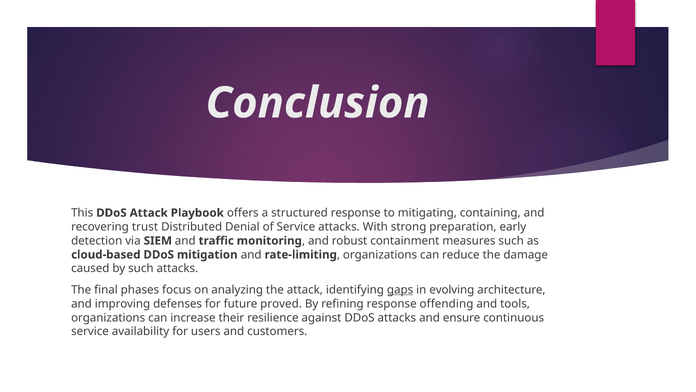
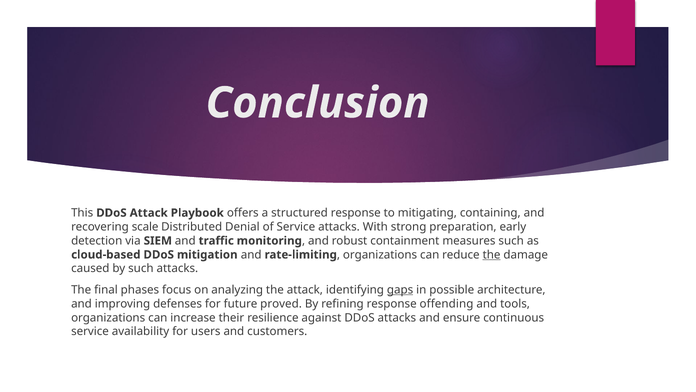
trust: trust -> scale (145, 227)
the underline: none -> present (492, 254)
evolving: evolving -> possible (452, 289)
